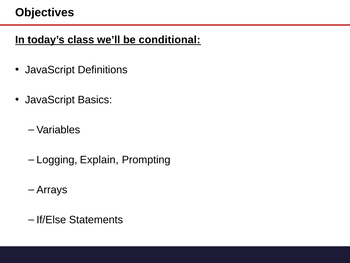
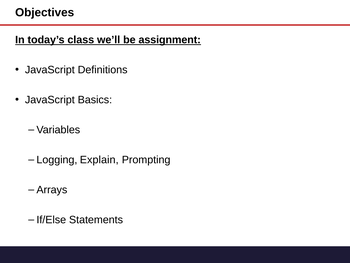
conditional: conditional -> assignment (170, 40)
